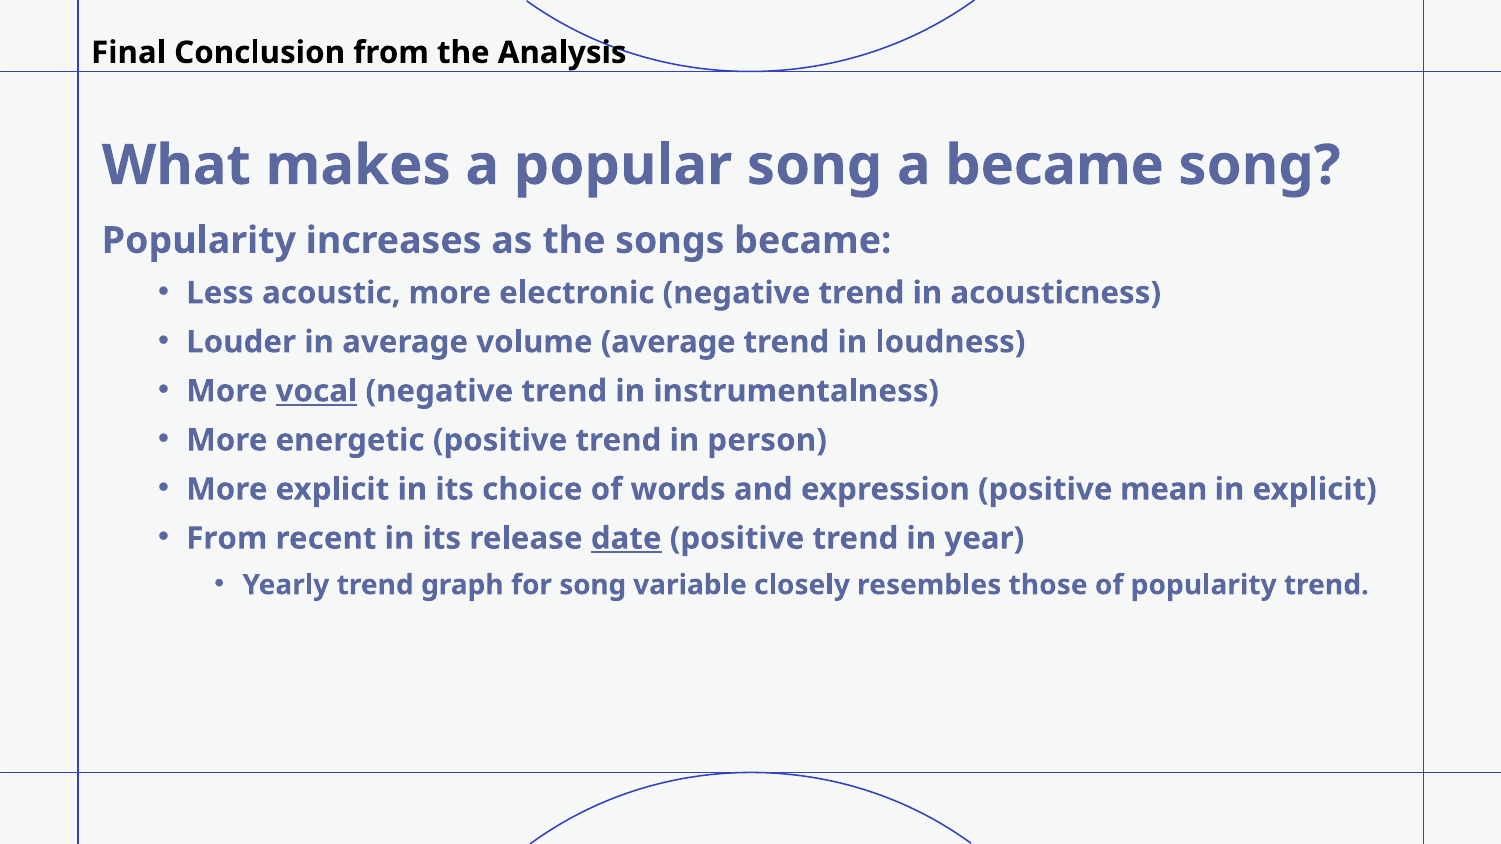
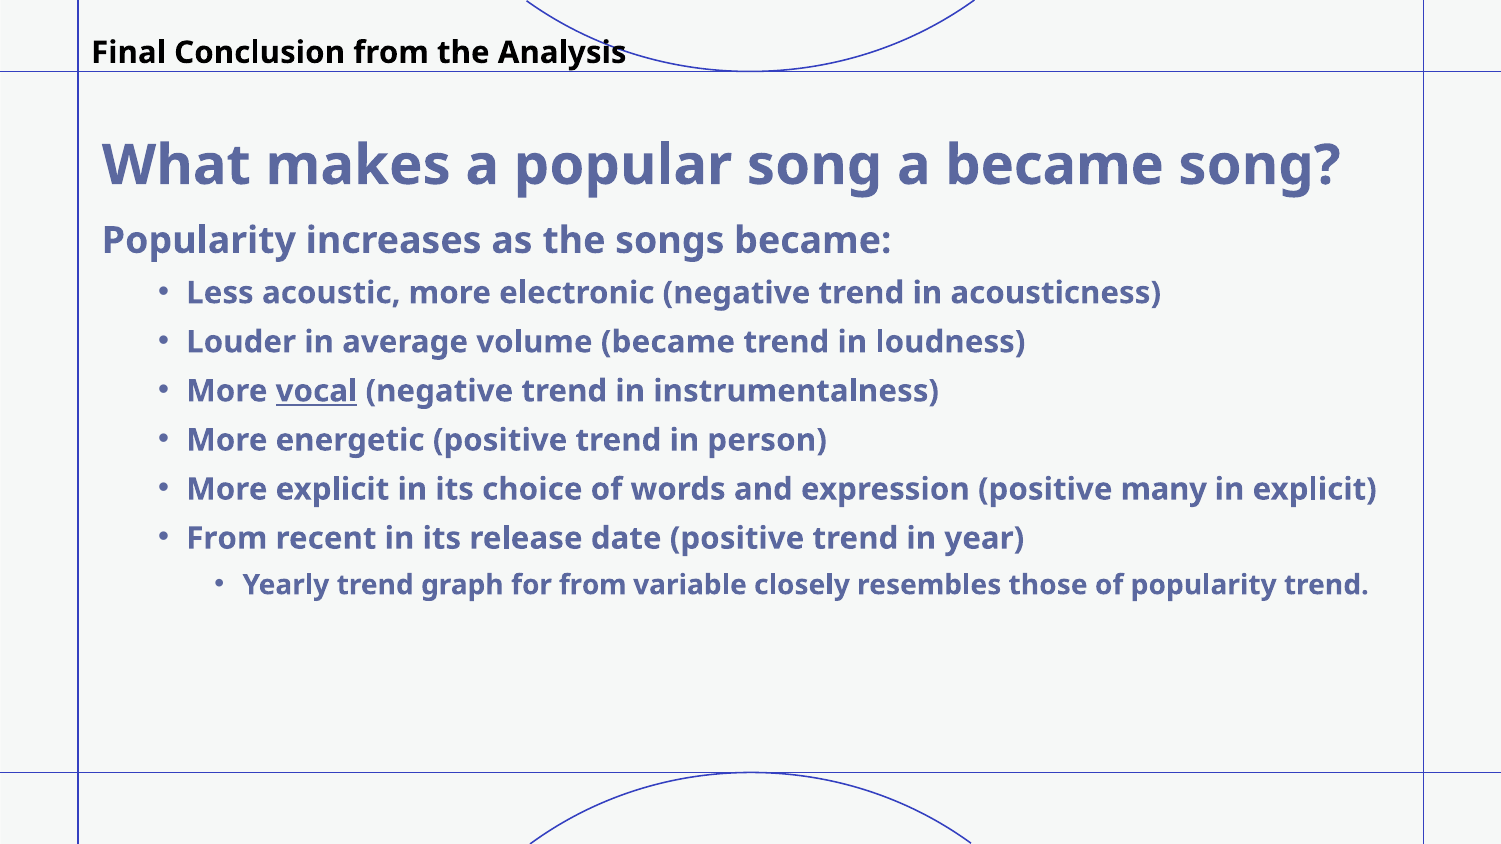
volume average: average -> became (668, 342)
mean: mean -> many (1164, 489)
date underline: present -> none (626, 539)
for song: song -> from (593, 585)
